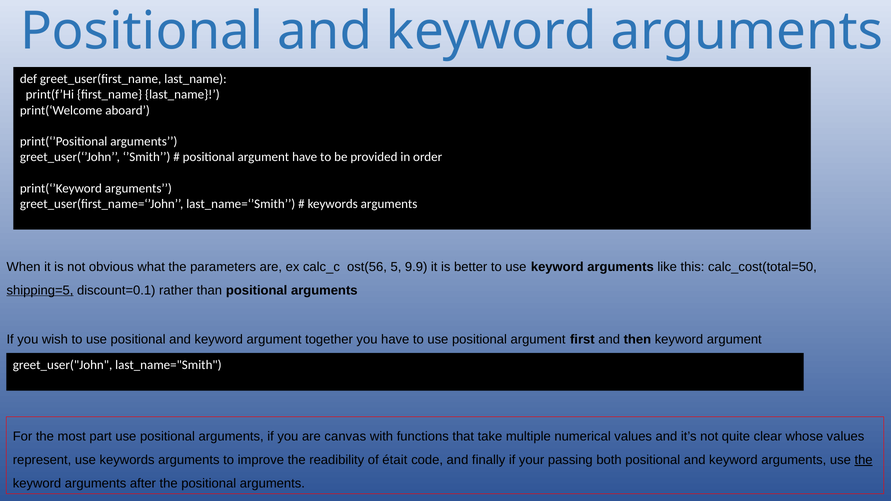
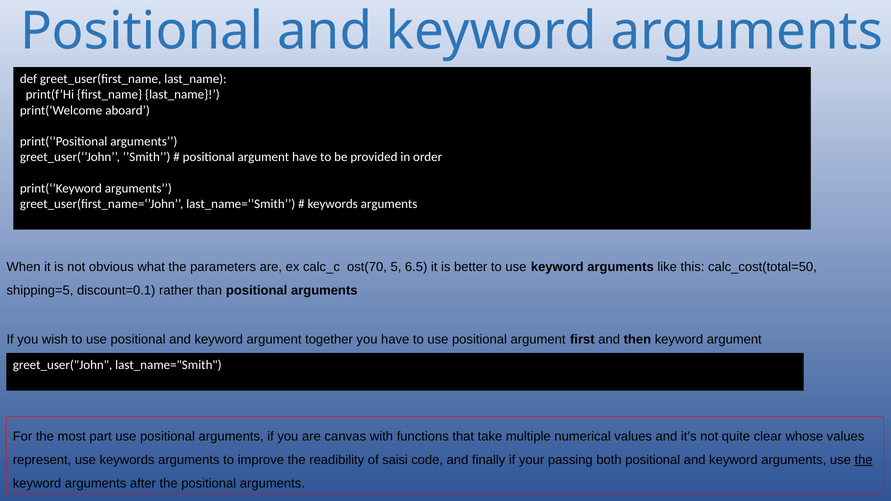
ost(56: ost(56 -> ost(70 (367, 267)
9.9: 9.9 -> 6.5 (416, 267)
shipping=5 underline: present -> none (40, 290)
était: était -> saisi (395, 460)
